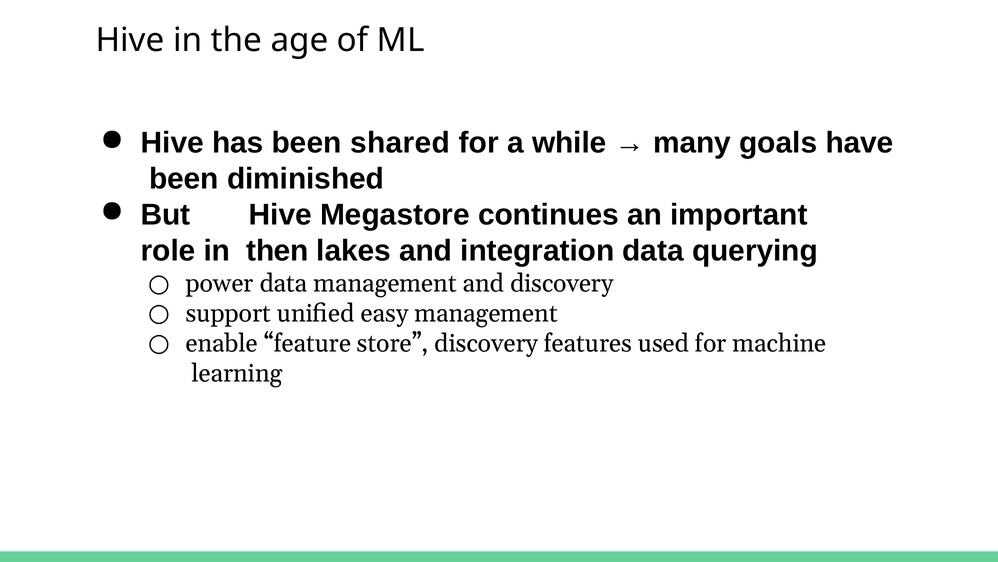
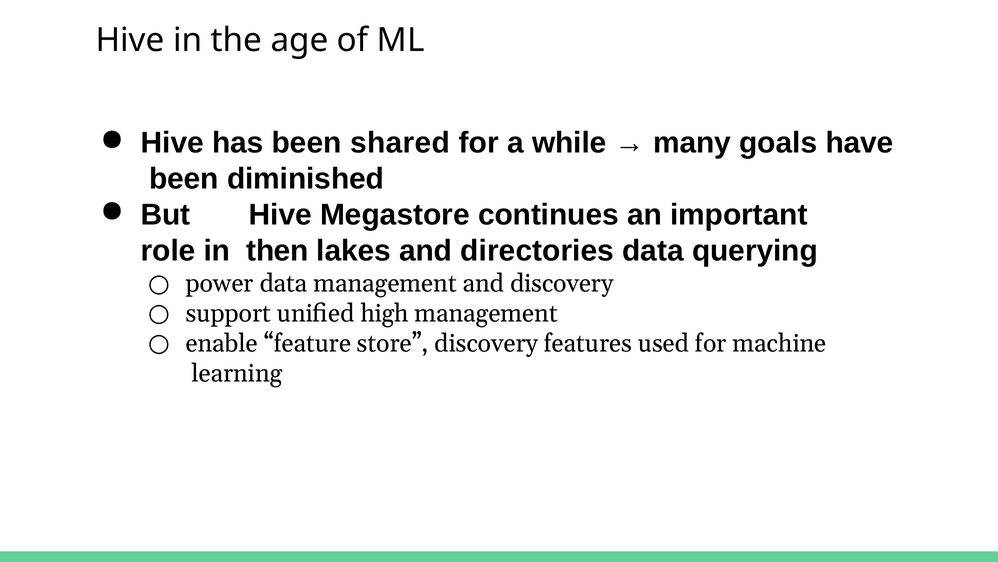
integration: integration -> directories (537, 251)
easy: easy -> high (385, 313)
